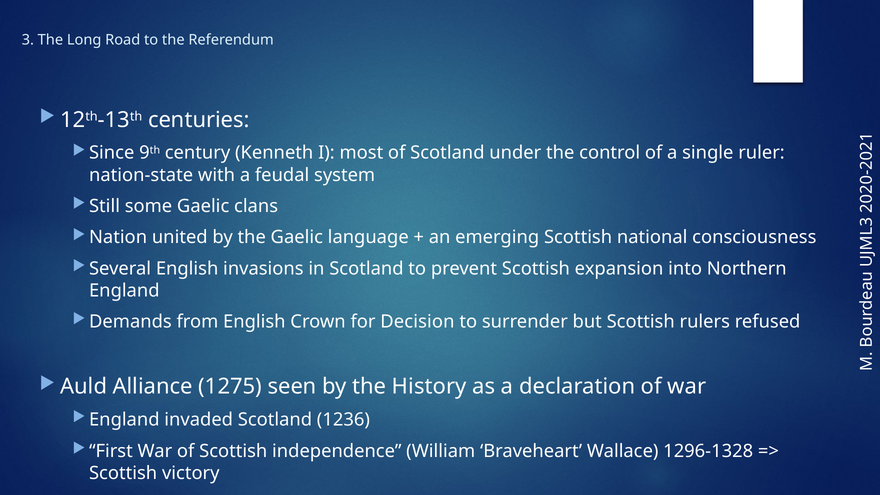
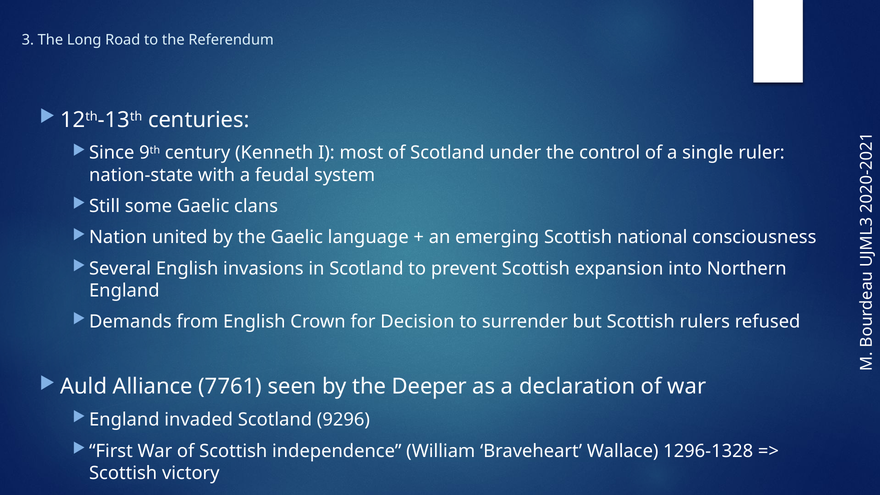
1275: 1275 -> 7761 (230, 387)
History: History -> Deeper (429, 387)
1236: 1236 -> 9296 (343, 420)
